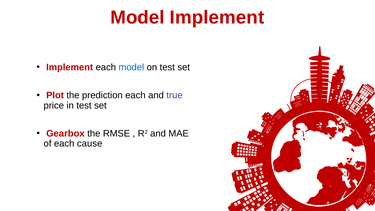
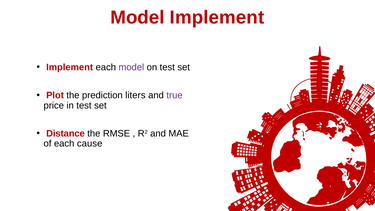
model colour: blue -> purple (131, 67)
prediction each: each -> liters (135, 95)
Gearbox: Gearbox -> Distance (65, 133)
